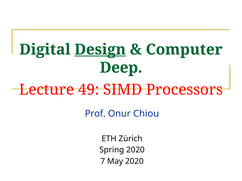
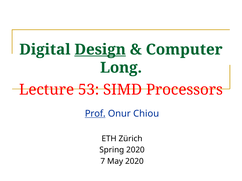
Deep: Deep -> Long (121, 68)
49: 49 -> 53 (89, 90)
Prof underline: none -> present (95, 114)
